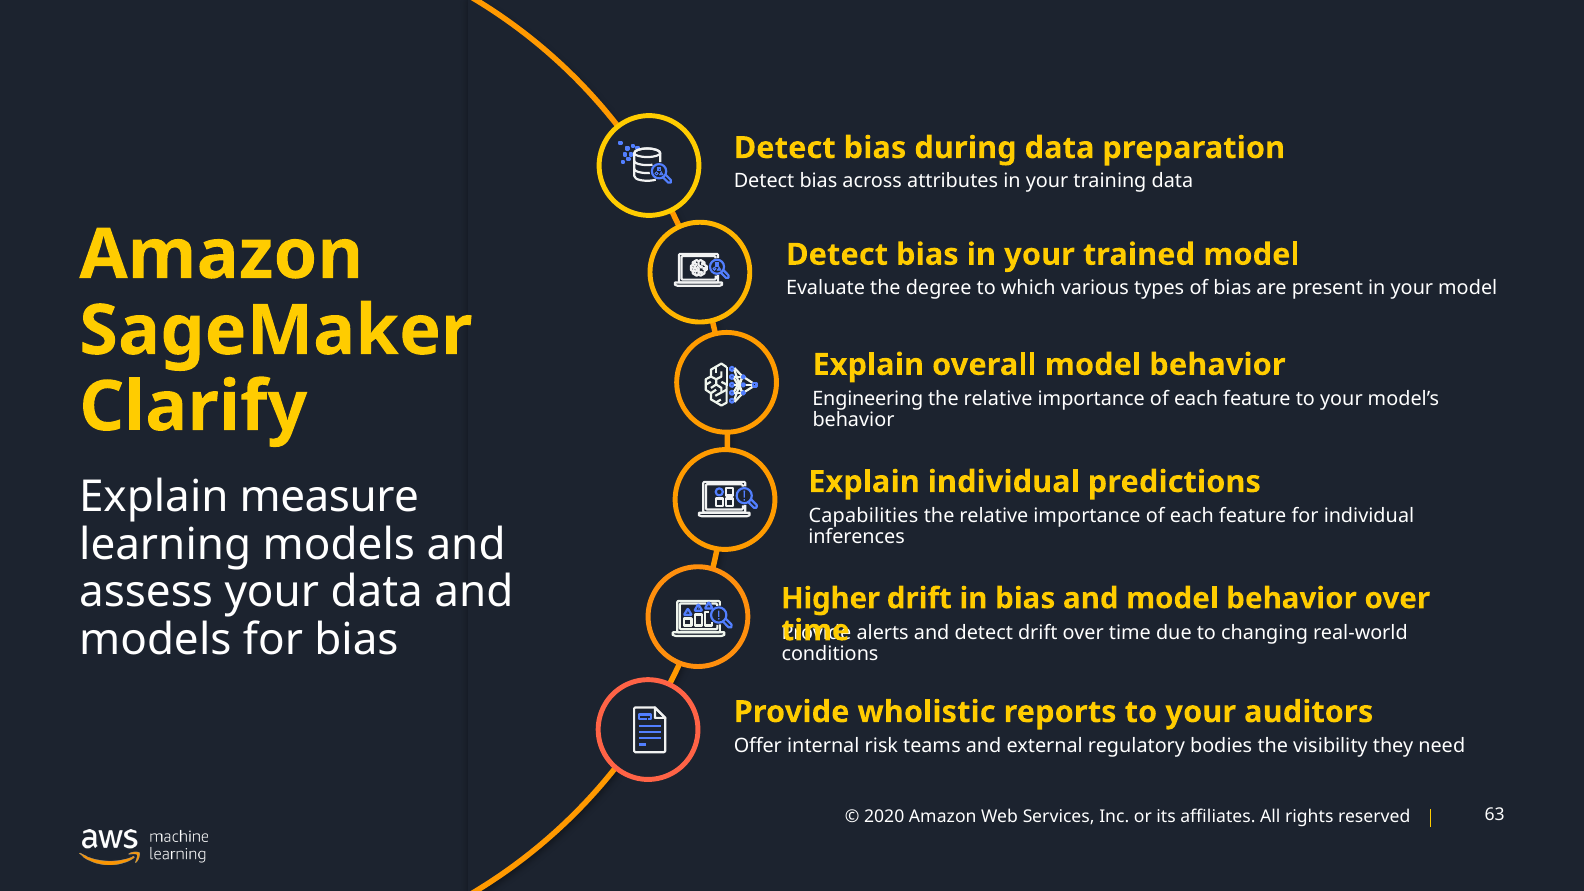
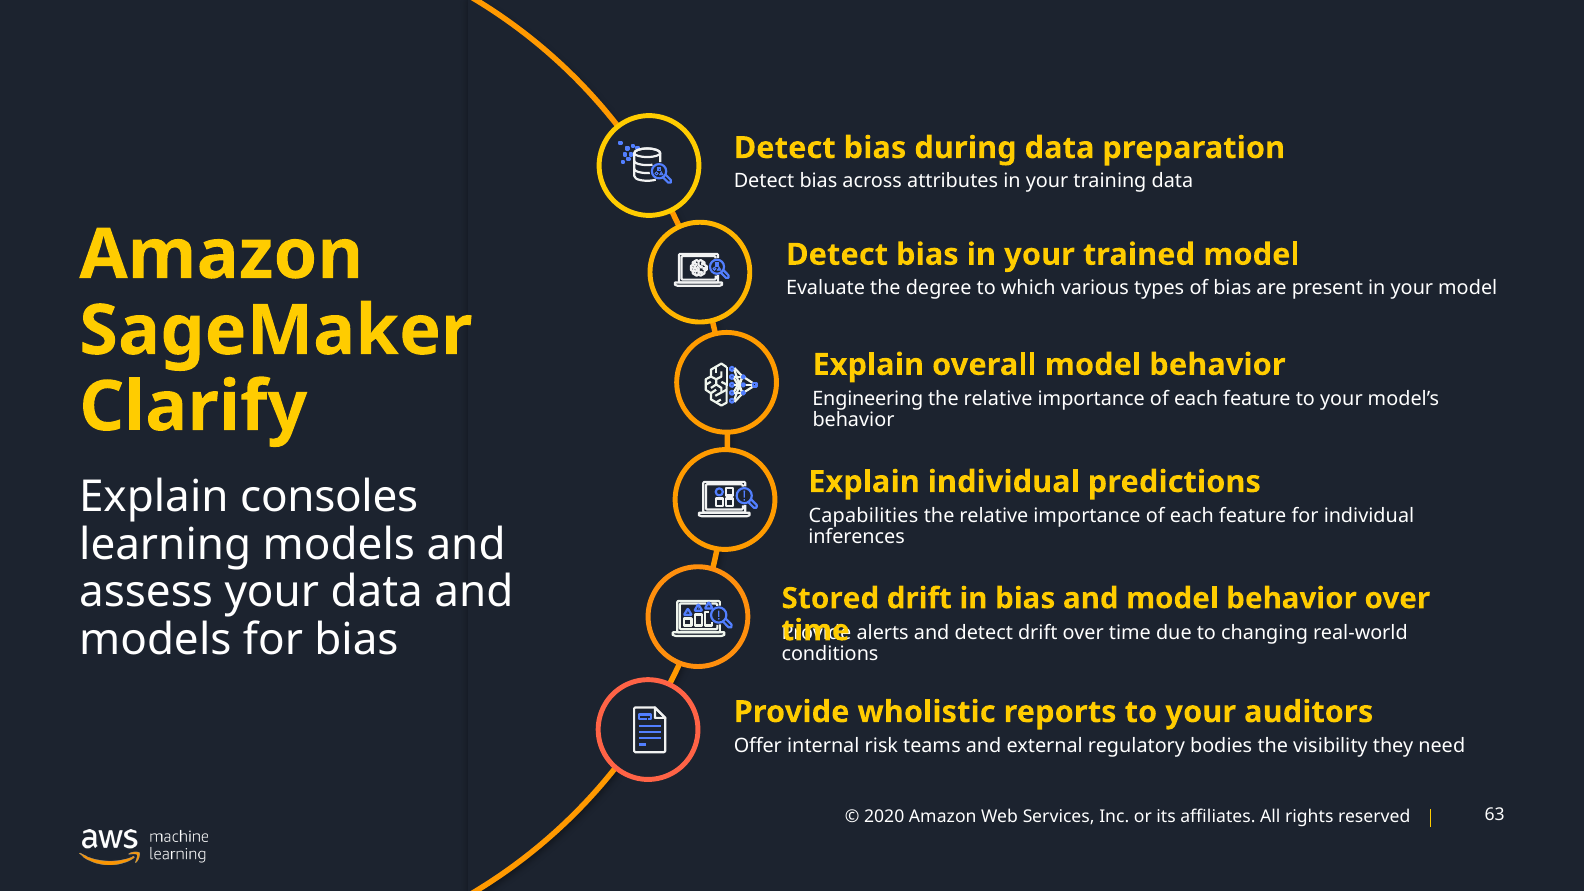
measure: measure -> consoles (329, 497)
Higher: Higher -> Stored (830, 598)
